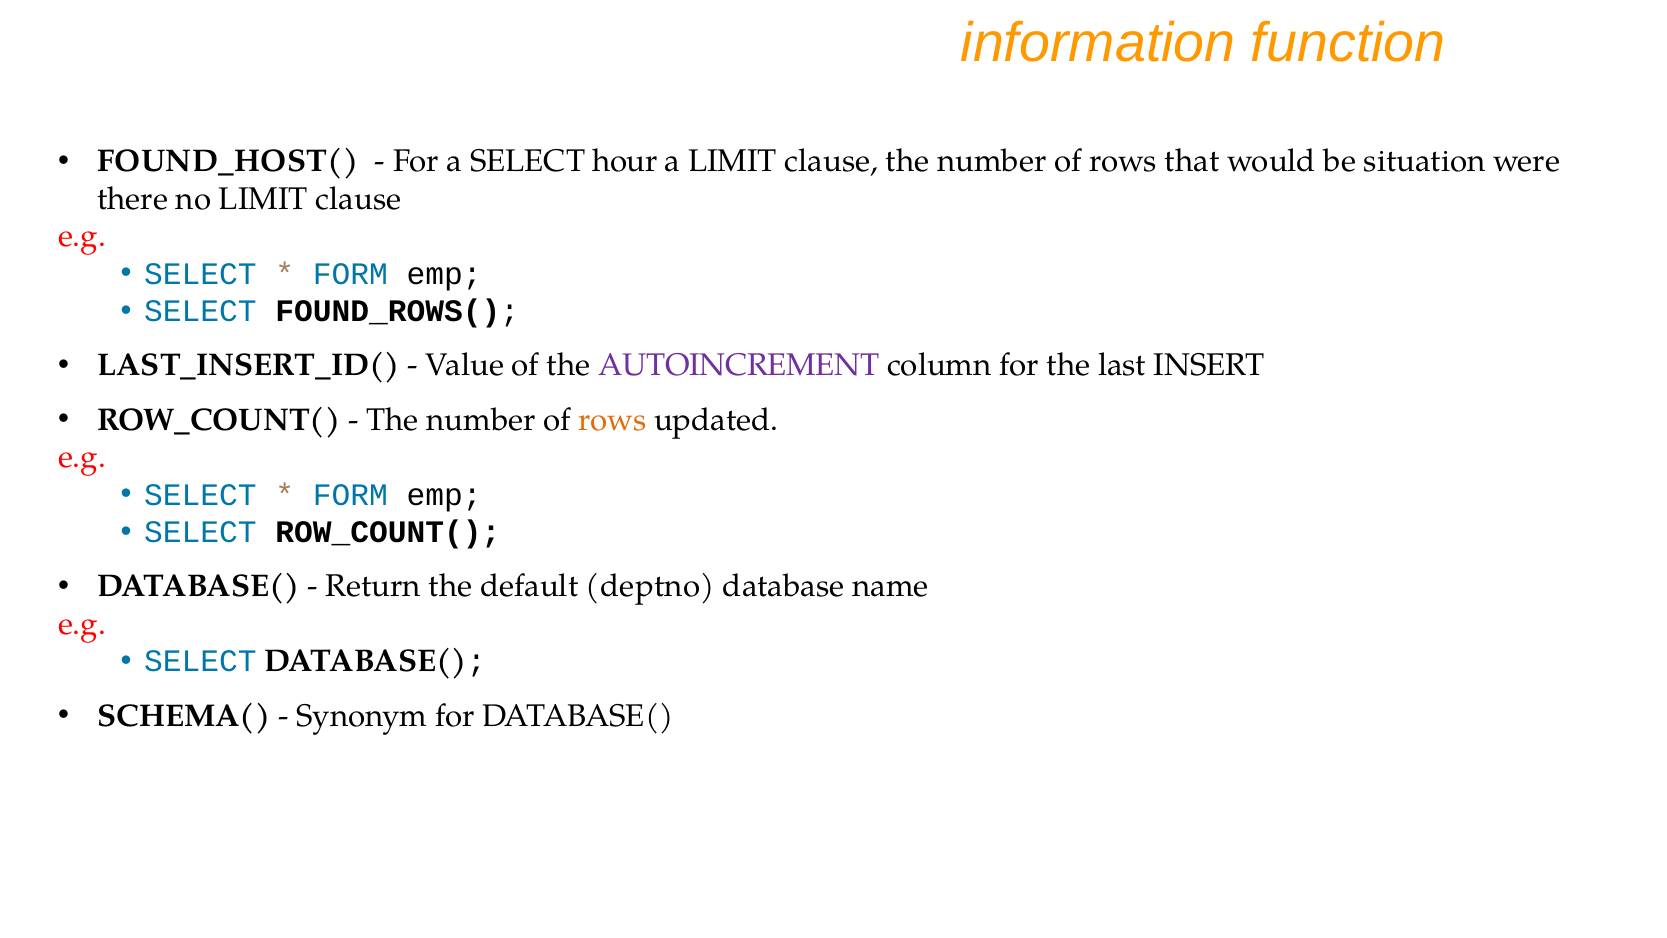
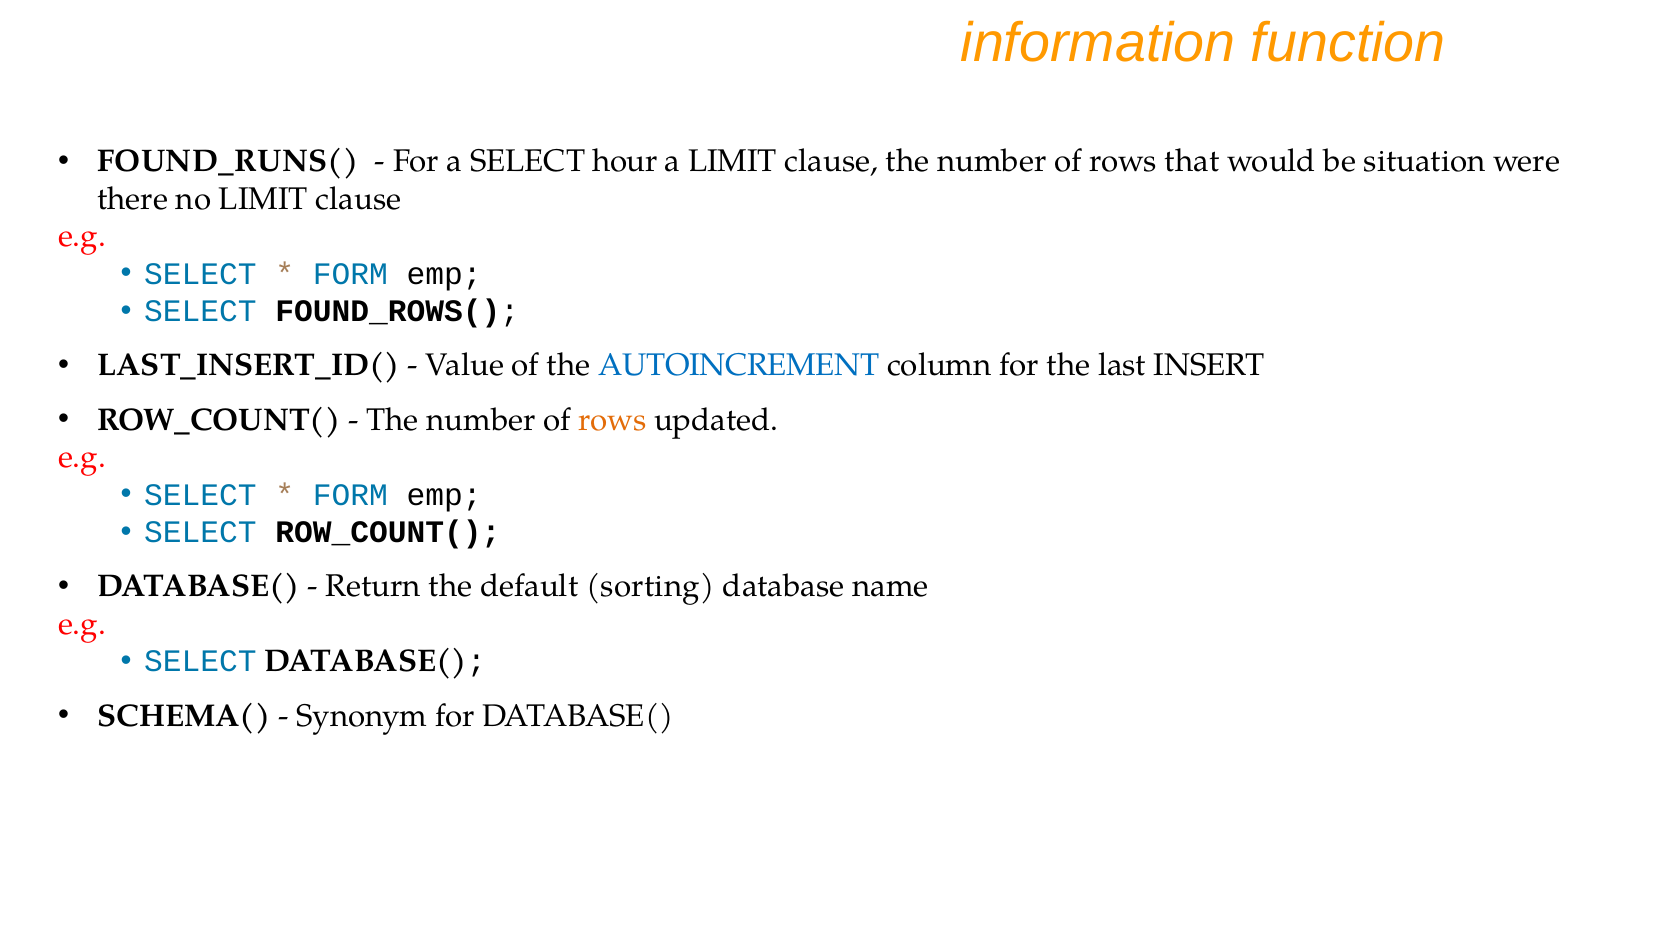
FOUND_HOST(: FOUND_HOST( -> FOUND_RUNS( (228, 161)
AUTOINCREMENT colour: purple -> blue (739, 366)
deptno: deptno -> sorting (650, 586)
